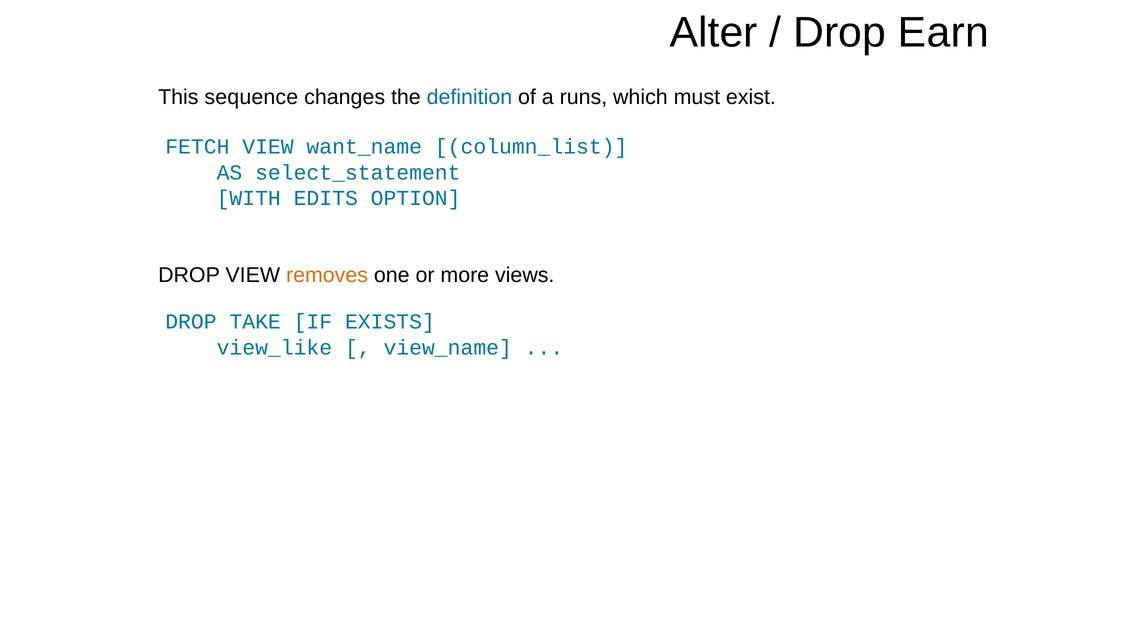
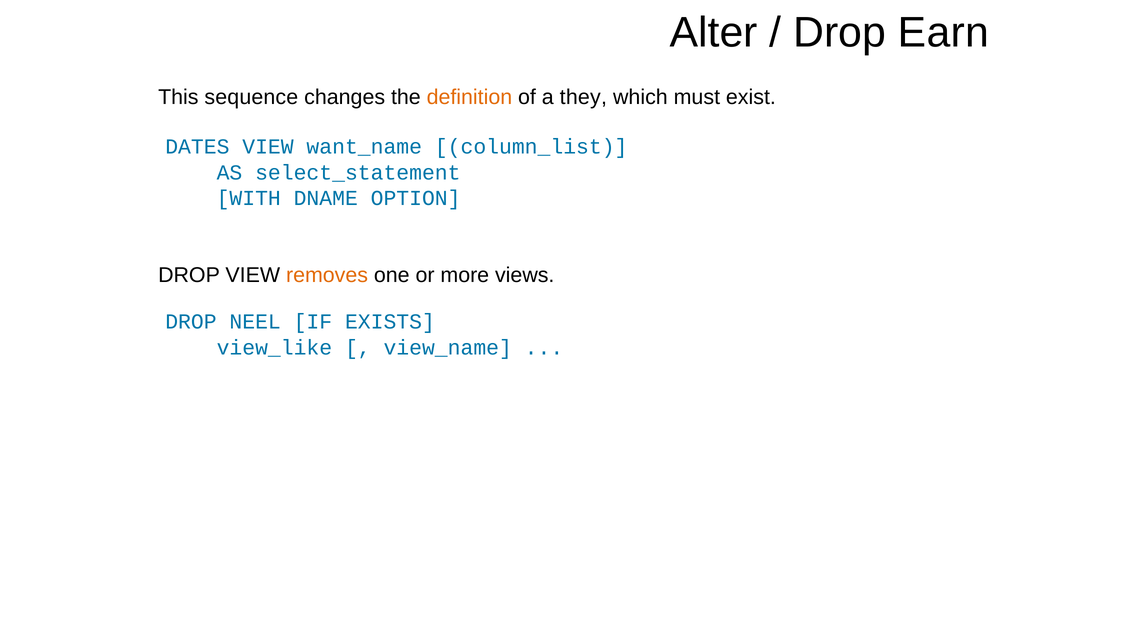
definition colour: blue -> orange (469, 97)
runs: runs -> they (583, 97)
FETCH: FETCH -> DATES (197, 147)
EDITS: EDITS -> DNAME (326, 198)
TAKE: TAKE -> NEEL (255, 322)
